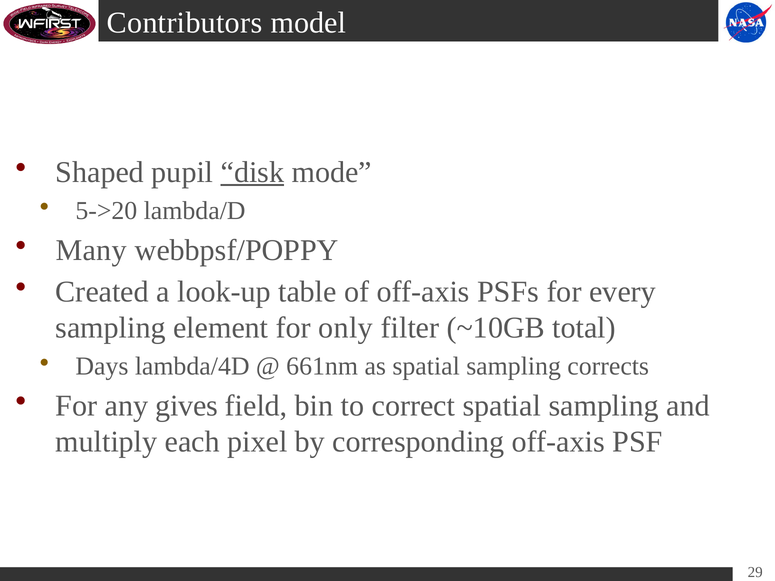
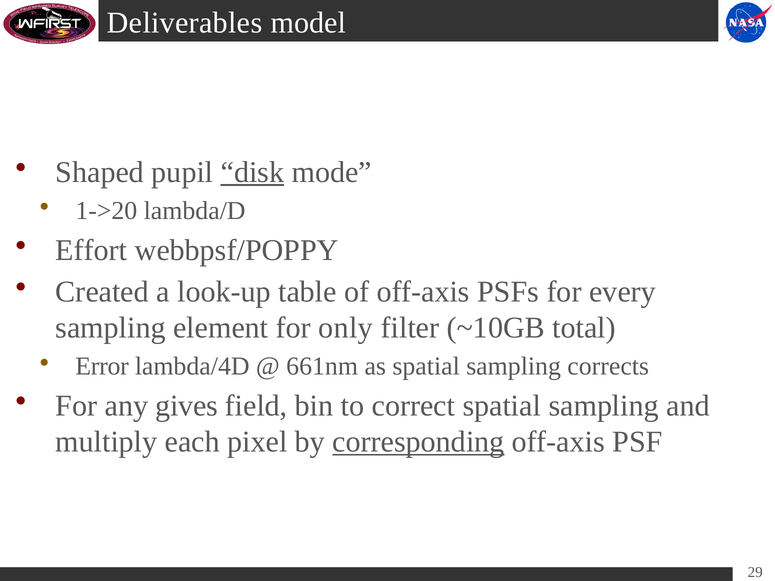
Contributors: Contributors -> Deliverables (185, 23)
5->20: 5->20 -> 1->20 (106, 211)
Many: Many -> Effort (91, 250)
Days: Days -> Error (102, 367)
corresponding underline: none -> present (418, 442)
